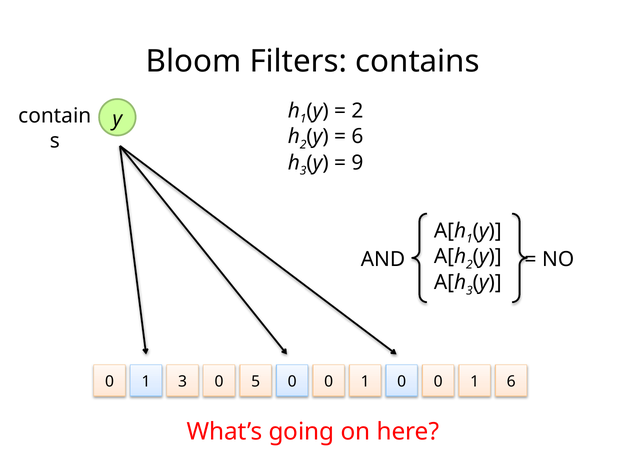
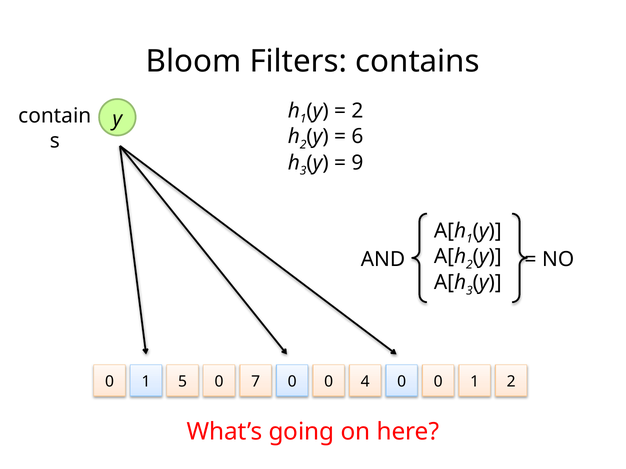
1 3: 3 -> 5 (183, 382)
5: 5 -> 7 (256, 382)
1: 1 -> 4 (365, 382)
1 6: 6 -> 2 (511, 382)
